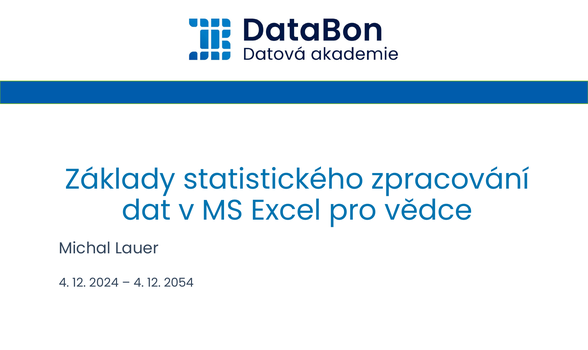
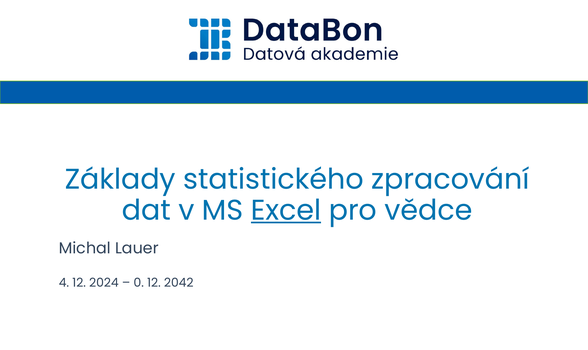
Excel underline: none -> present (286, 210)
4: 4 -> 0 (139, 283)
2054: 2054 -> 2042 (179, 283)
